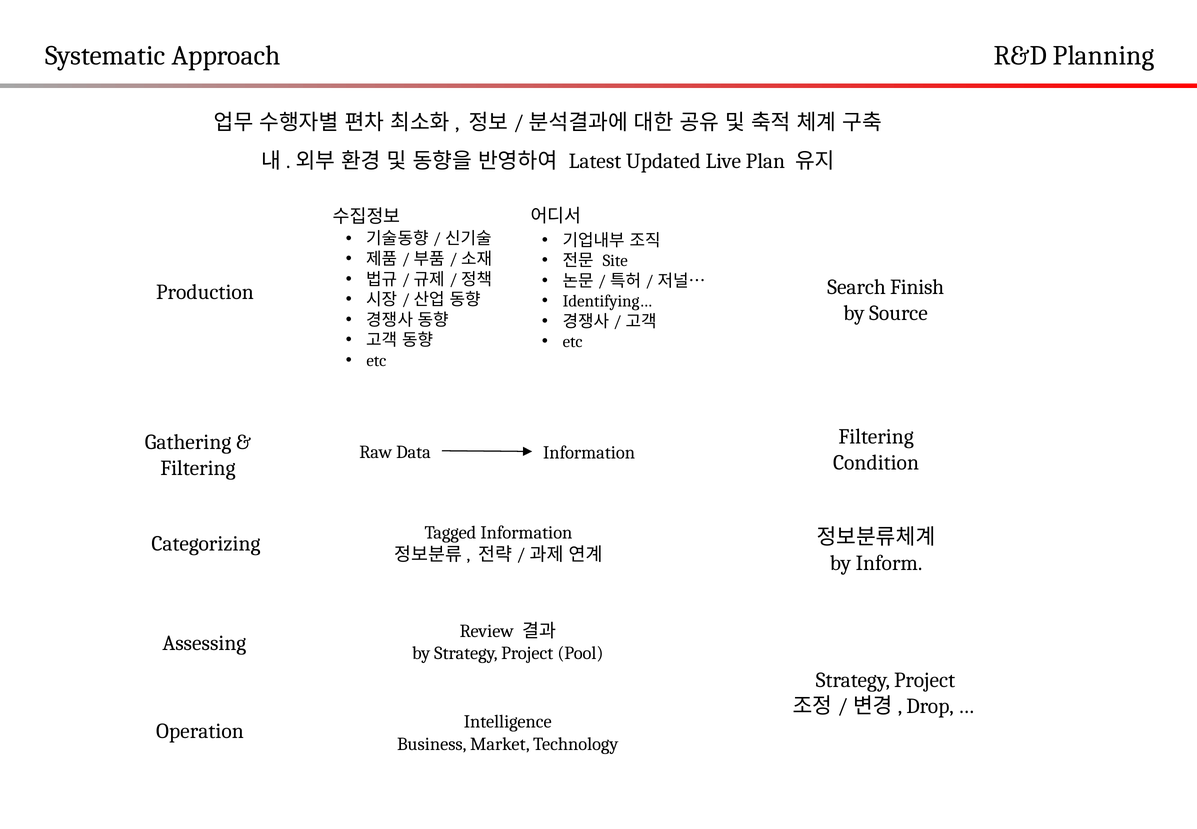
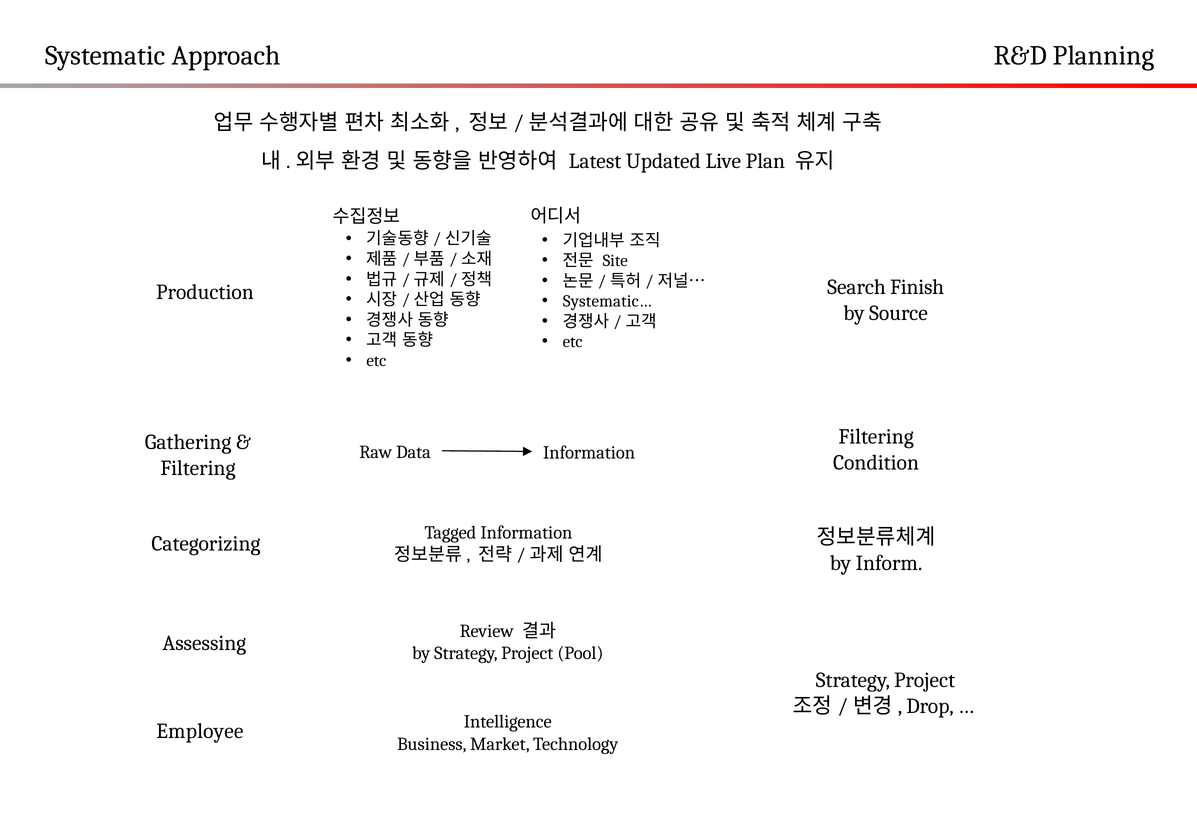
Identifying…: Identifying… -> Systematic… (607, 301)
Operation: Operation -> Employee (200, 731)
